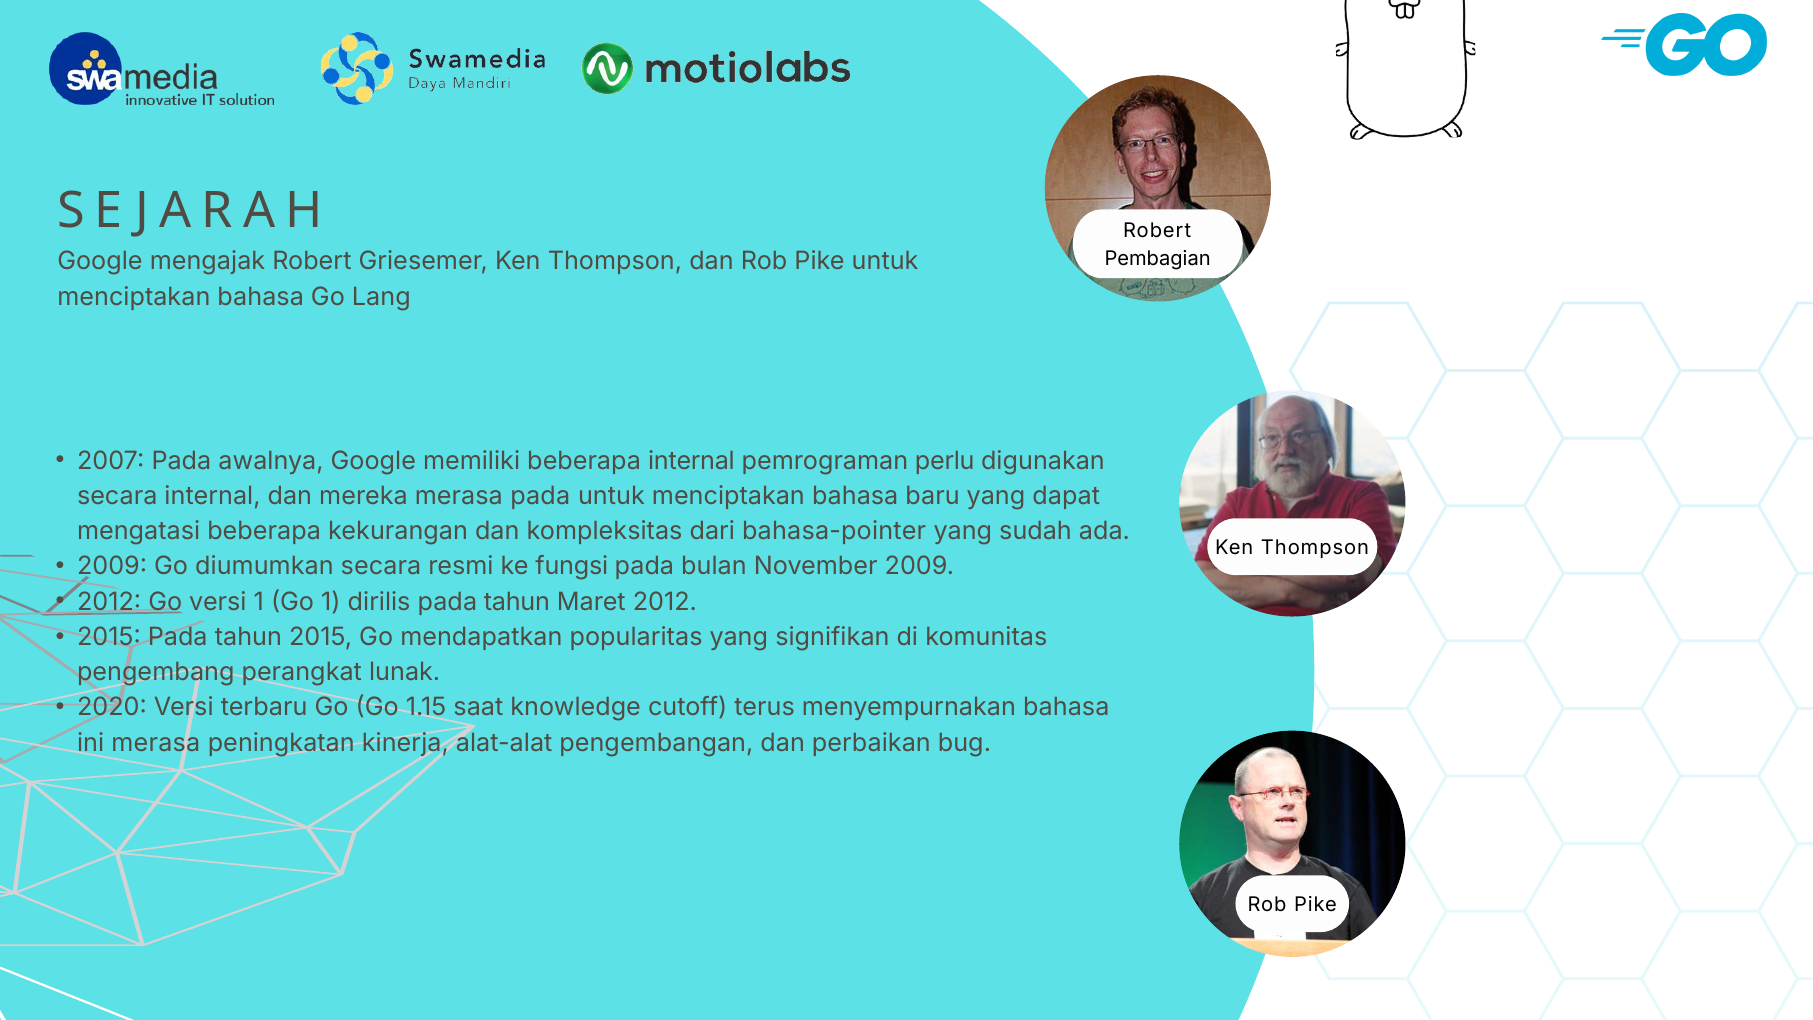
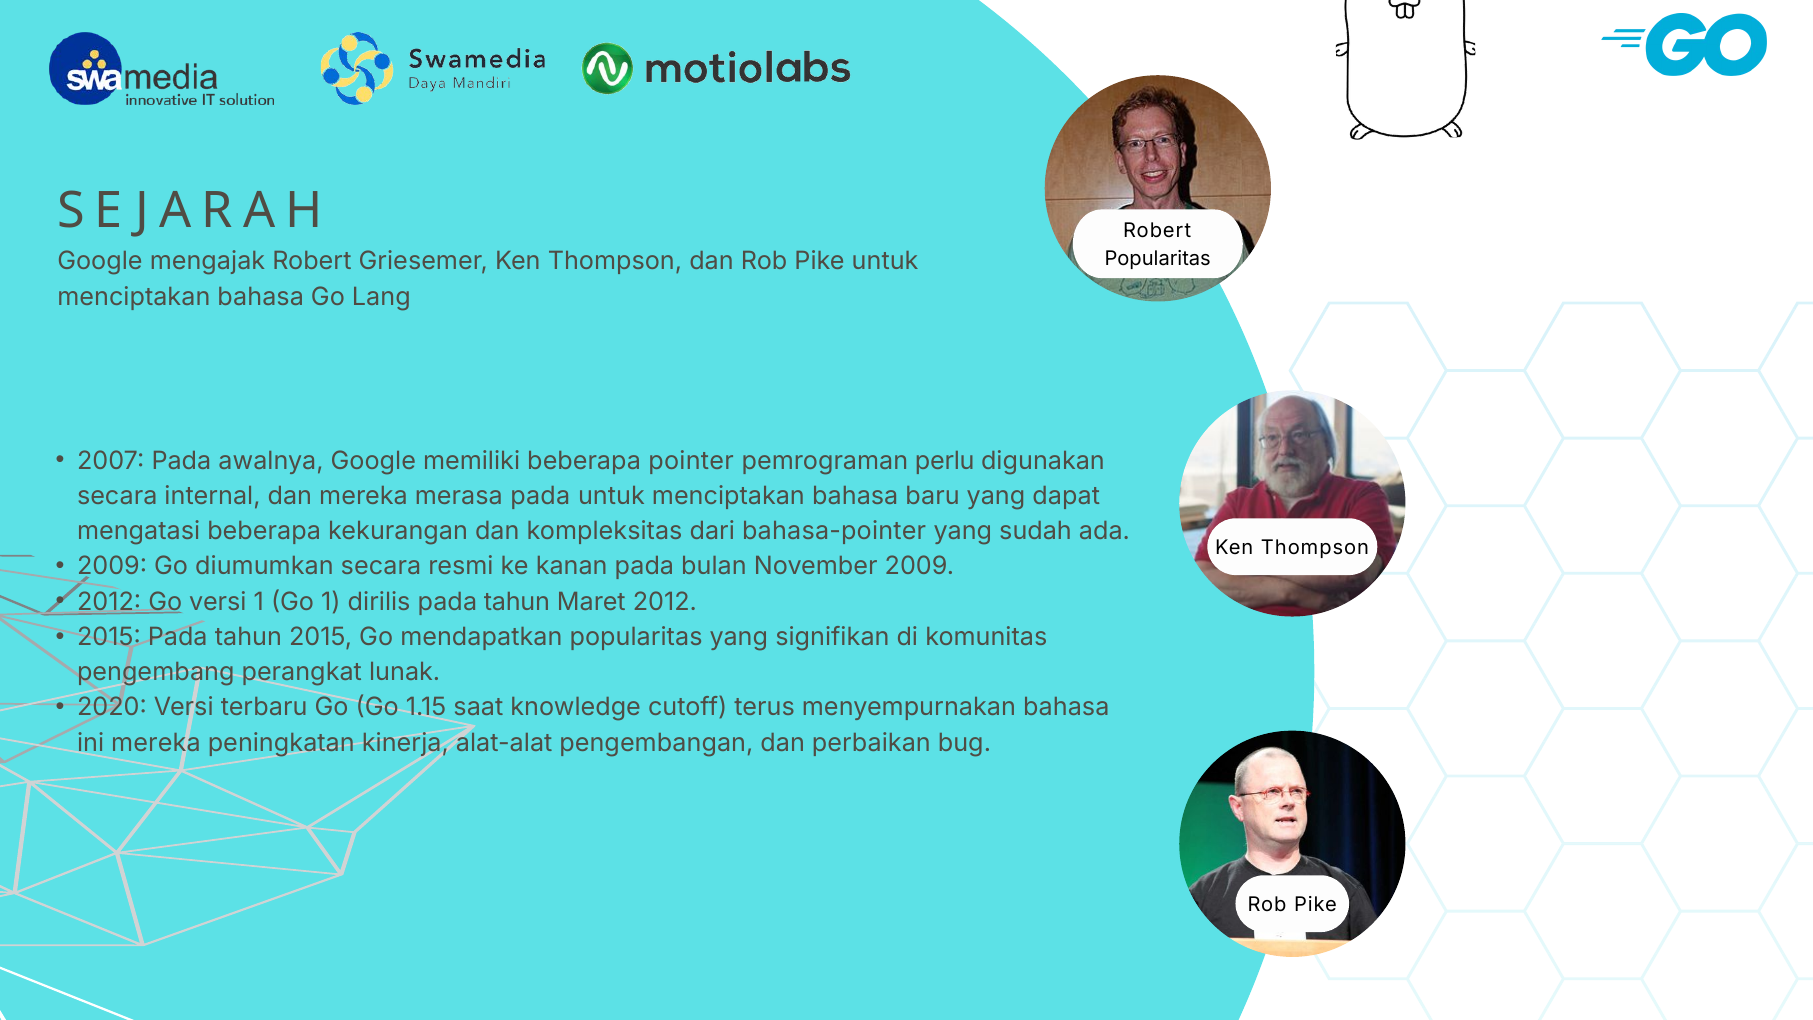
Pembagian: Pembagian -> Popularitas (1158, 259)
beberapa internal: internal -> pointer (691, 461)
fungsi: fungsi -> kanan (572, 566)
ini merasa: merasa -> mereka (156, 743)
